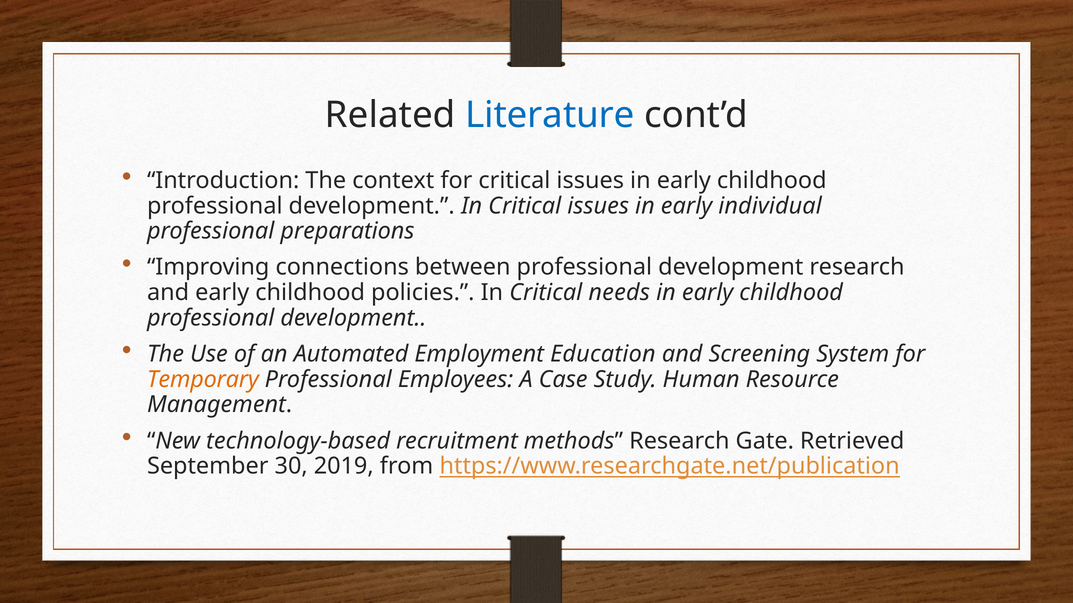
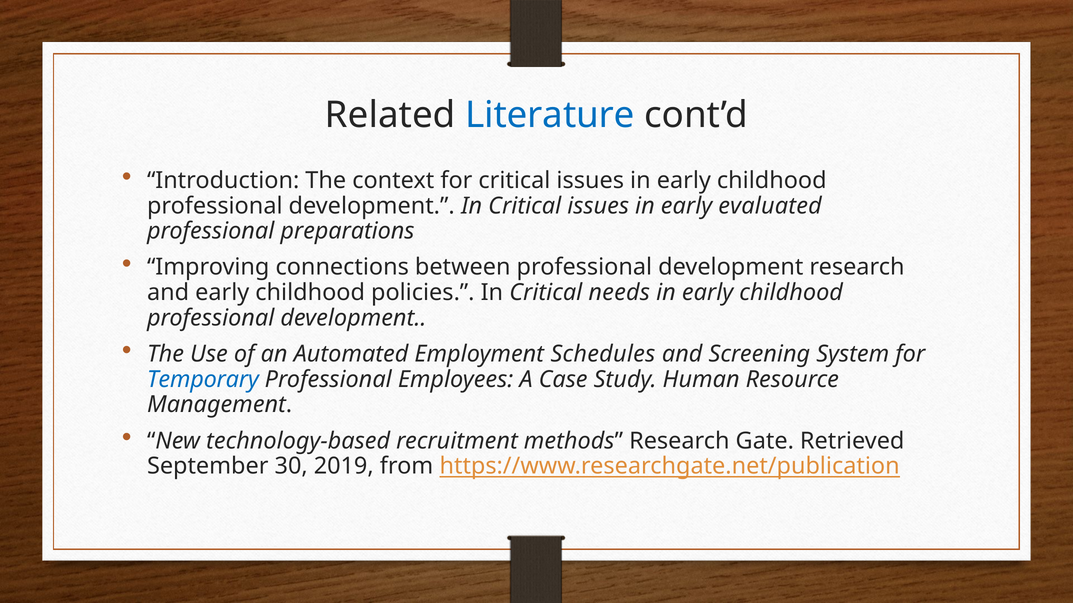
individual: individual -> evaluated (770, 206)
Education: Education -> Schedules (603, 354)
Temporary colour: orange -> blue (203, 380)
